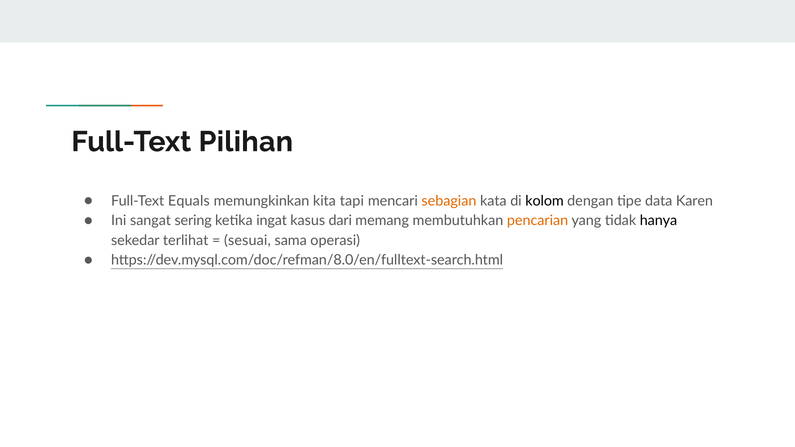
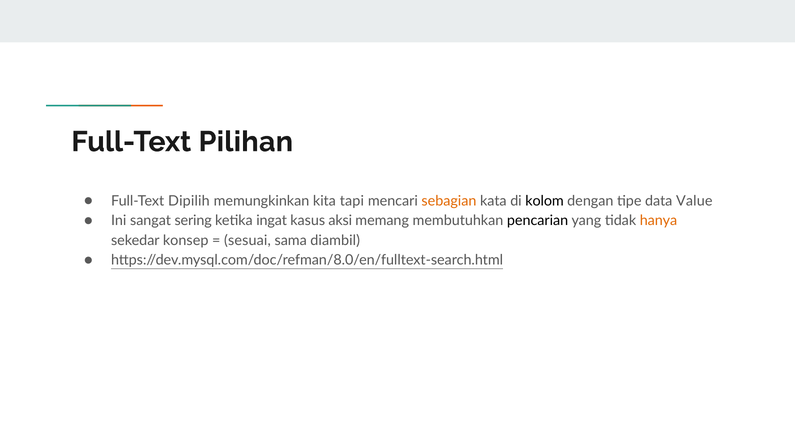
Equals: Equals -> Dipilih (189, 201)
Karen: Karen -> Value (694, 201)
dari: dari -> aksi (340, 221)
pencarian colour: orange -> black (538, 221)
hanya colour: black -> orange (658, 221)
terlihat: terlihat -> konsep (186, 241)
operasi: operasi -> diambil (335, 241)
